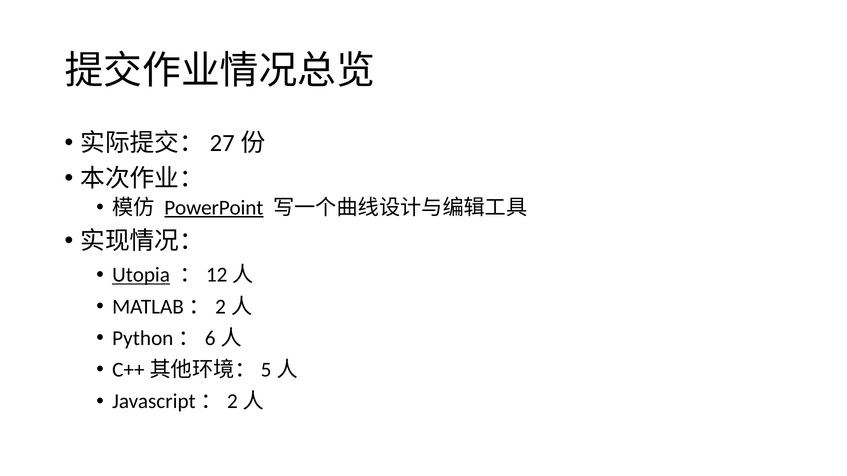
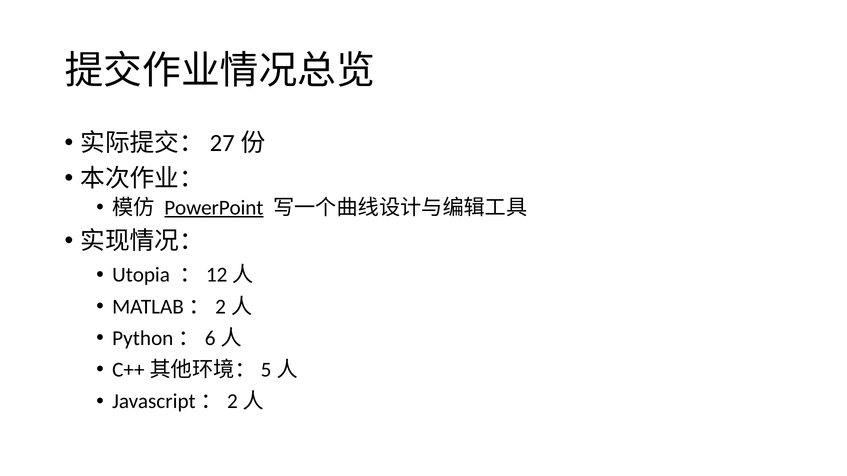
Utopia underline: present -> none (141, 275)
